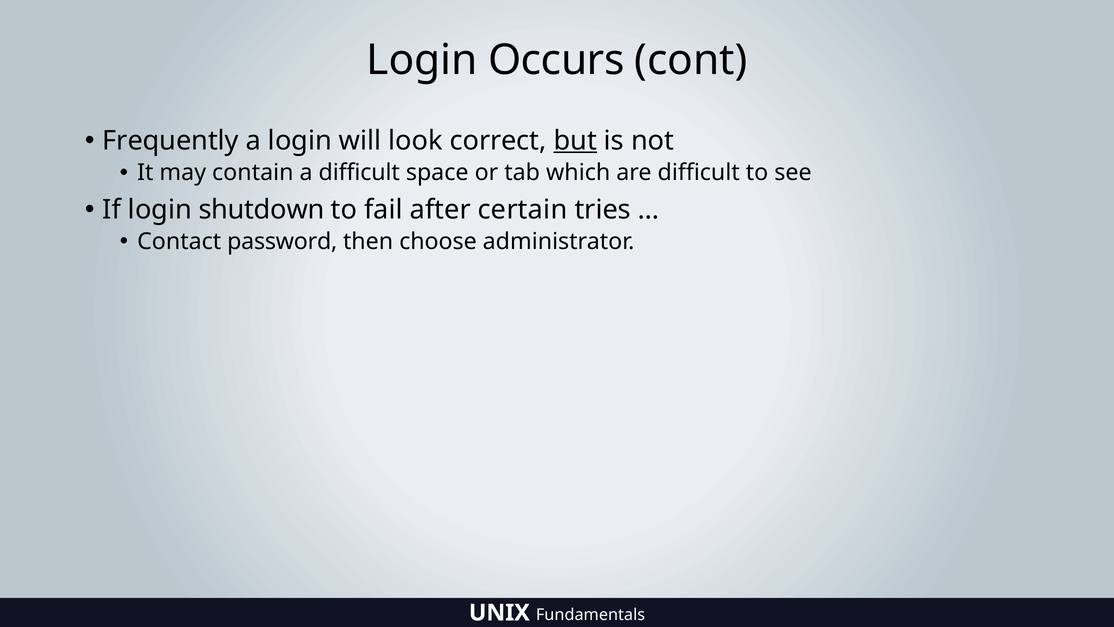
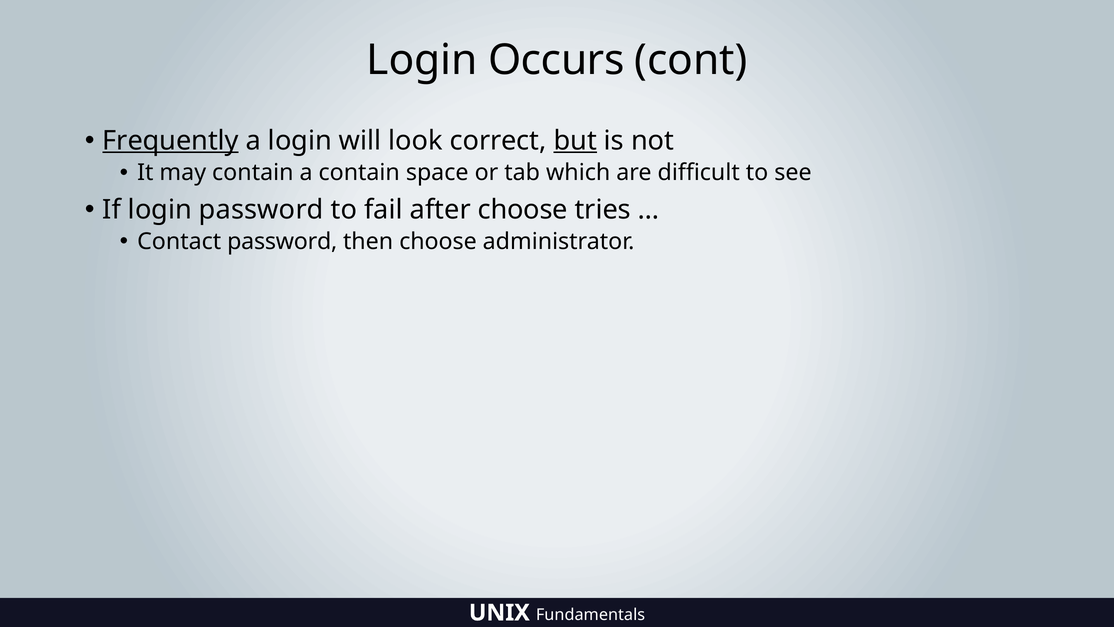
Frequently underline: none -> present (171, 141)
a difficult: difficult -> contain (359, 173)
login shutdown: shutdown -> password (261, 210)
after certain: certain -> choose (523, 210)
